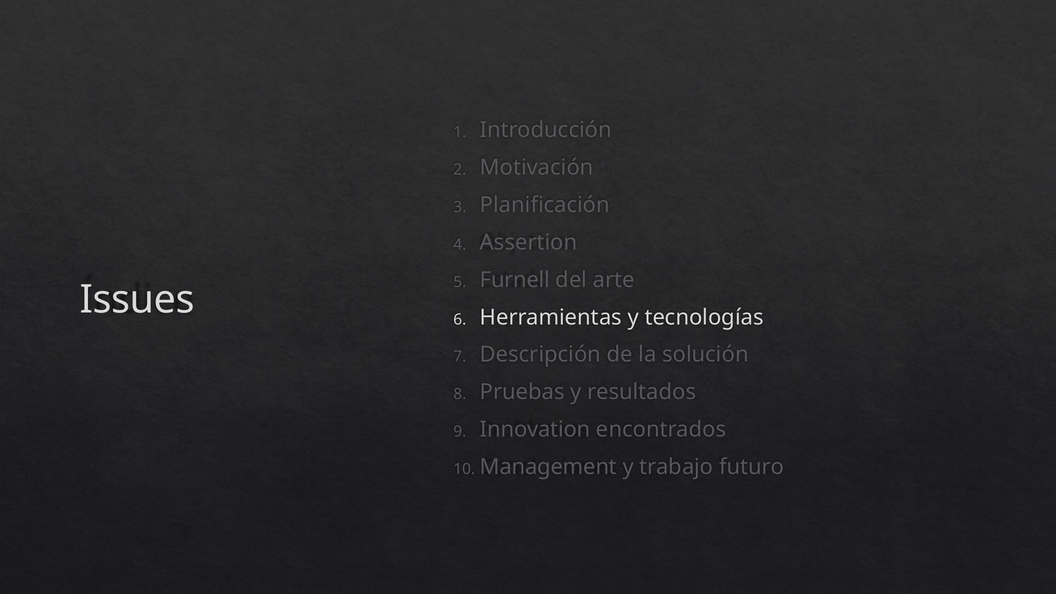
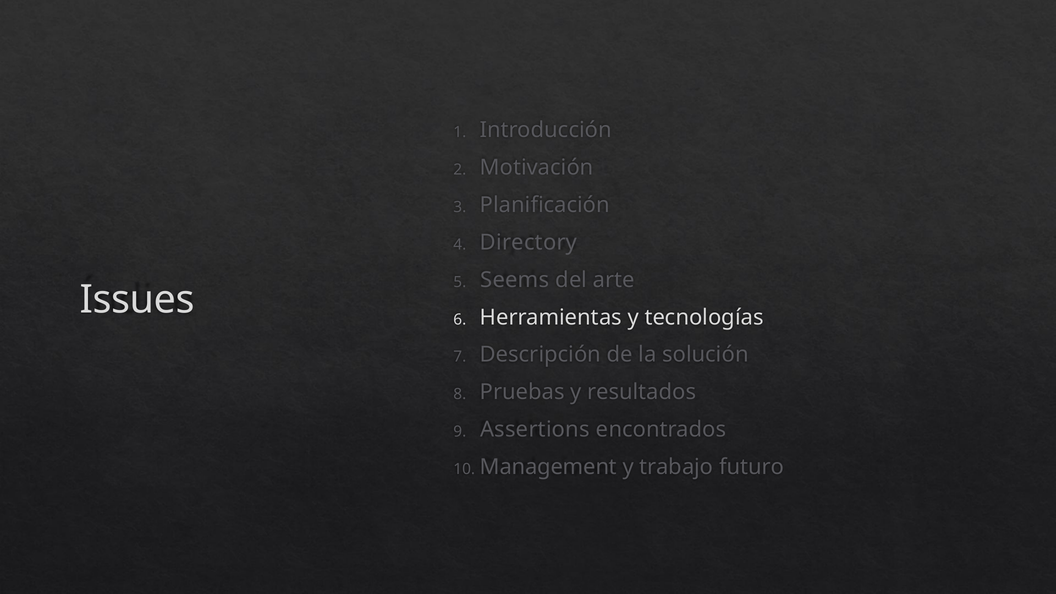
Assertion: Assertion -> Directory (529, 242)
Furnell: Furnell -> Seems (515, 280)
Innovation: Innovation -> Assertions (535, 430)
